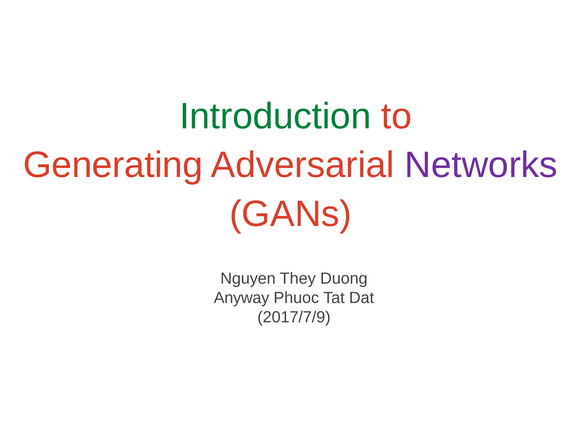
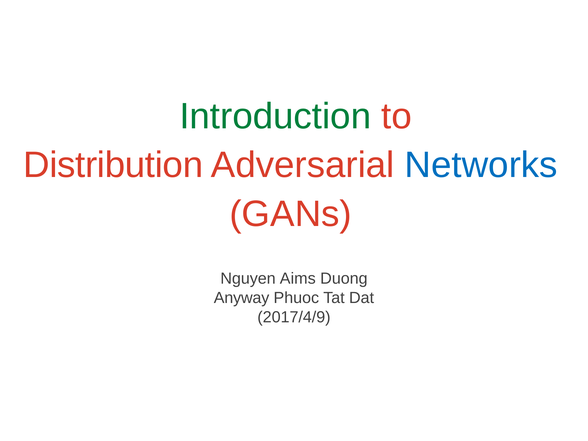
Generating: Generating -> Distribution (113, 165)
Networks colour: purple -> blue (481, 165)
They: They -> Aims (298, 279)
2017/7/9: 2017/7/9 -> 2017/4/9 (294, 317)
